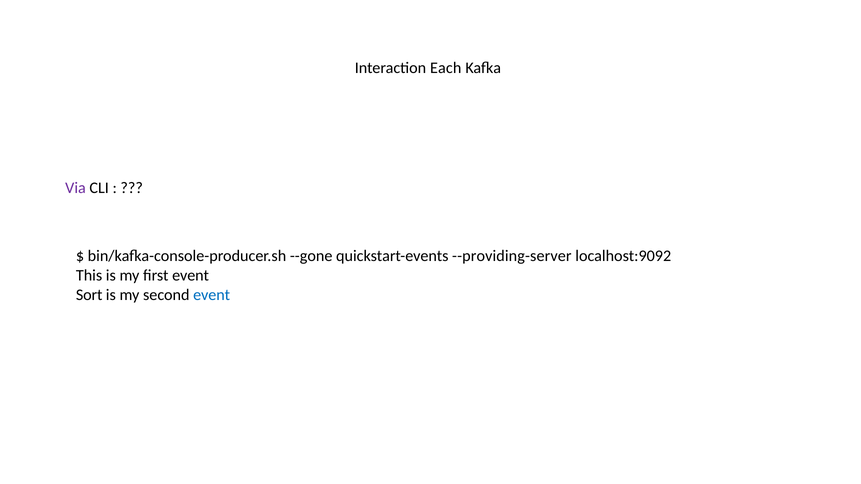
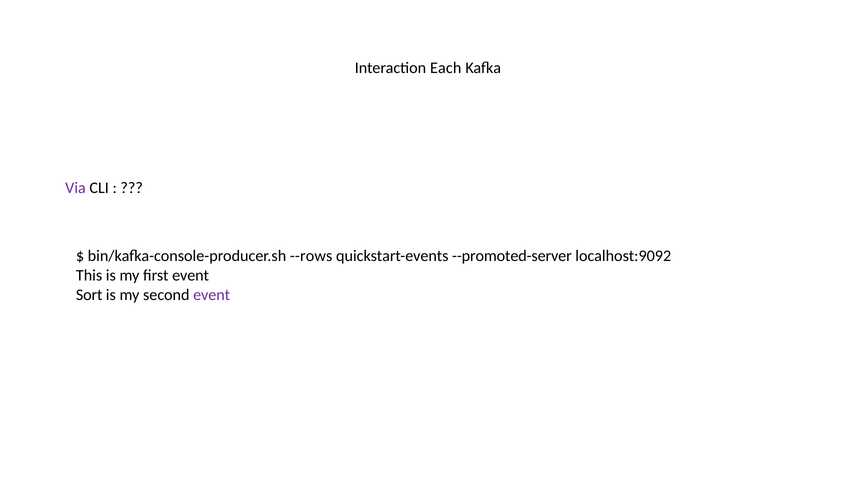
--gone: --gone -> --rows (311, 256)
--providing-server: --providing-server -> --promoted-server (512, 256)
event colour: blue -> purple (212, 295)
